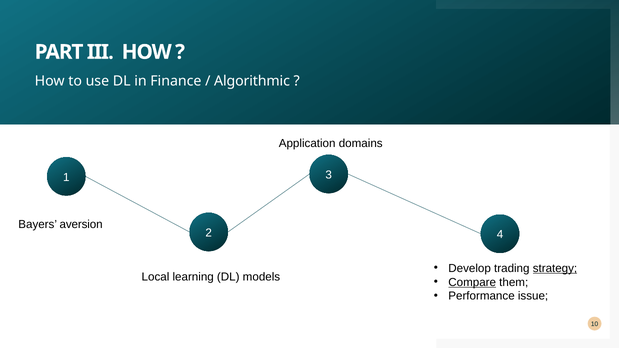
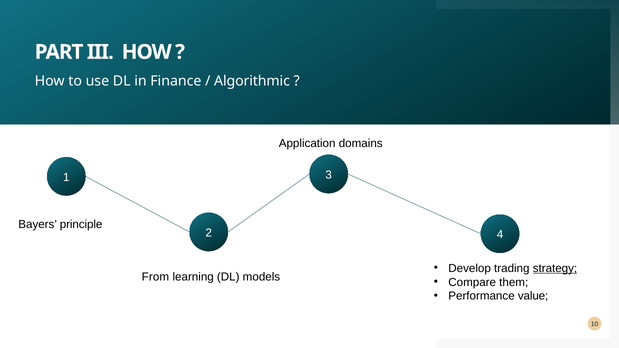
aversion: aversion -> principle (81, 225)
Local: Local -> From (155, 277)
Compare underline: present -> none (472, 282)
issue: issue -> value (533, 296)
